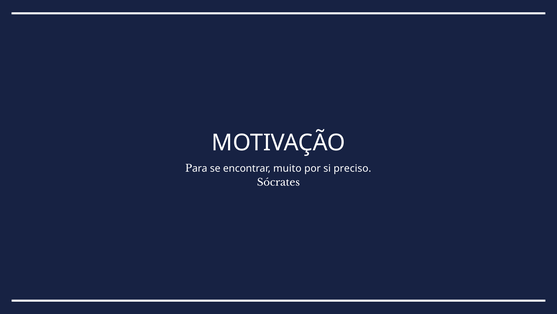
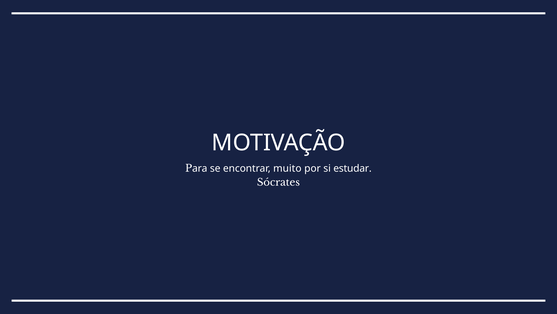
preciso: preciso -> estudar (352, 168)
